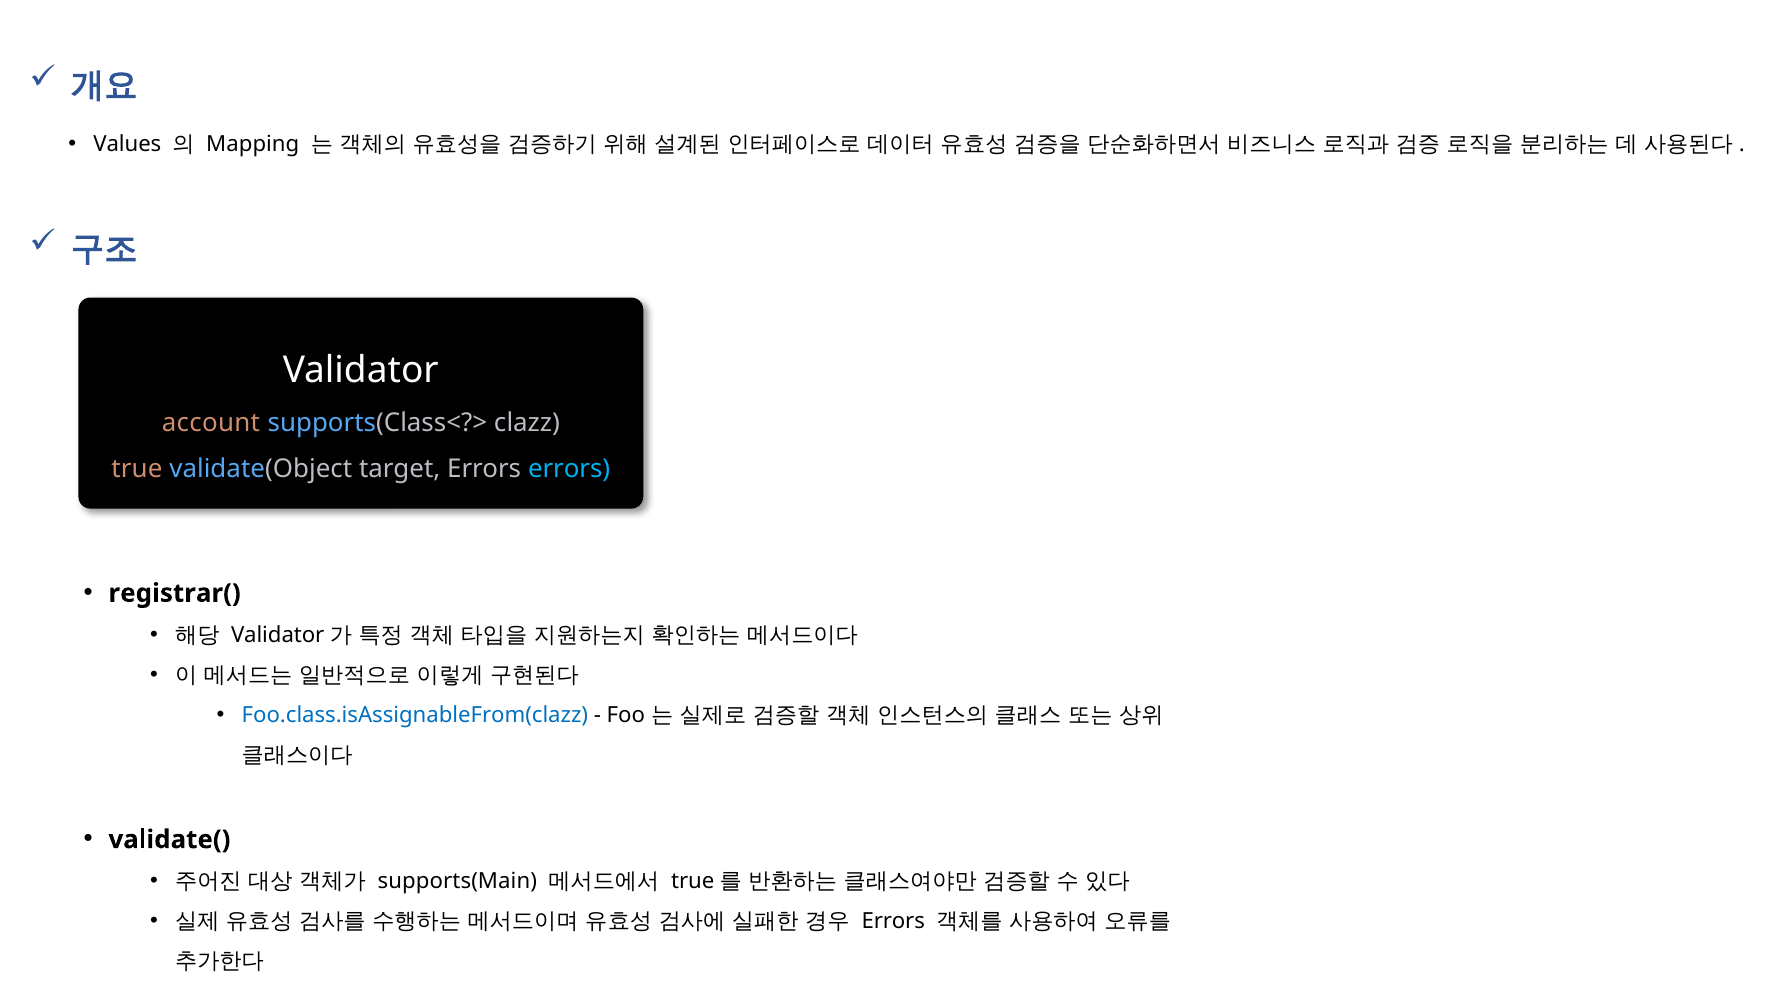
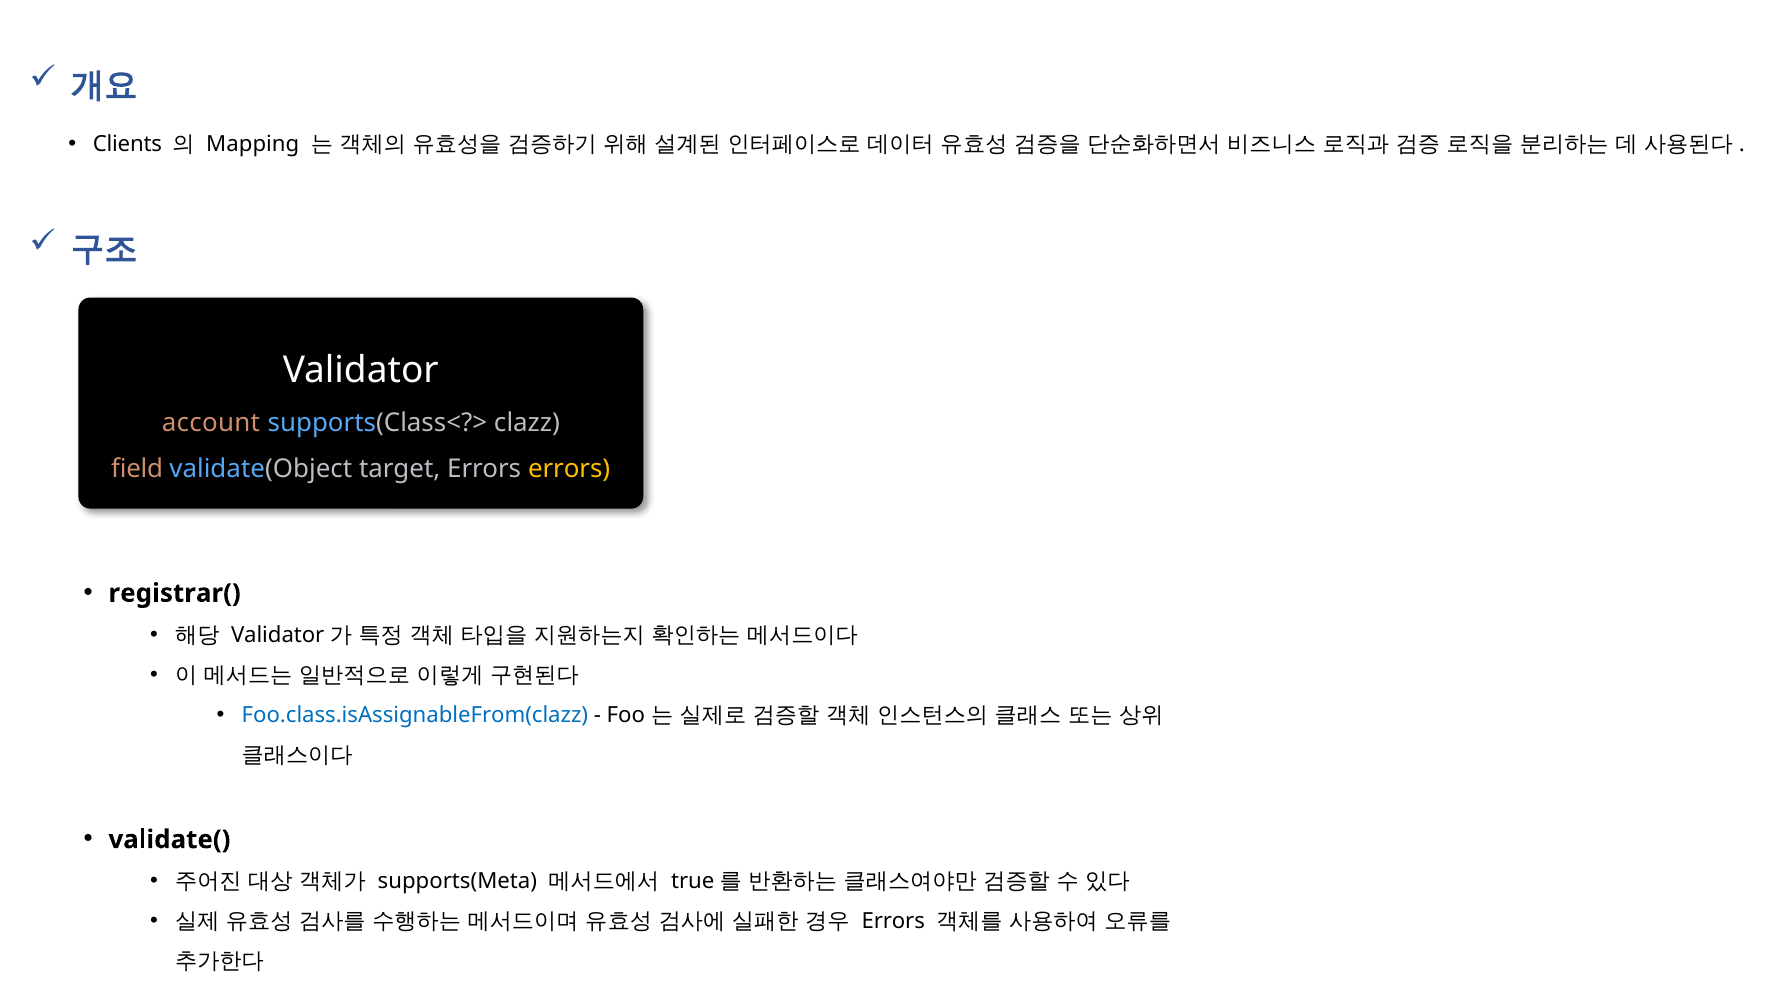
Values: Values -> Clients (127, 145)
true: true -> field (137, 469)
errors colour: light blue -> yellow (569, 469)
supports(Main: supports(Main -> supports(Meta (457, 882)
